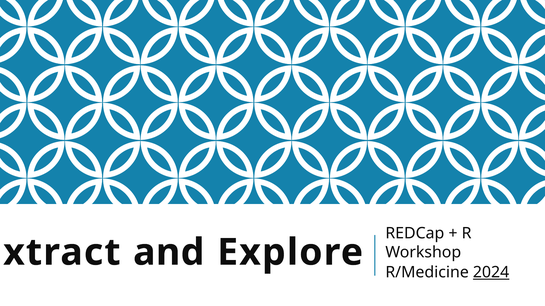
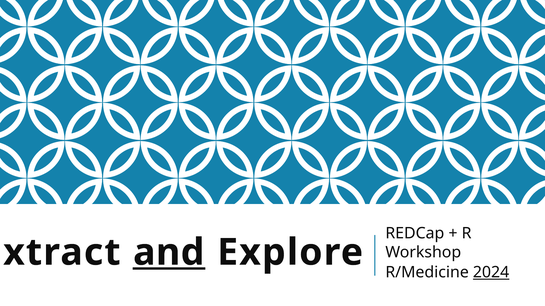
and underline: none -> present (169, 253)
